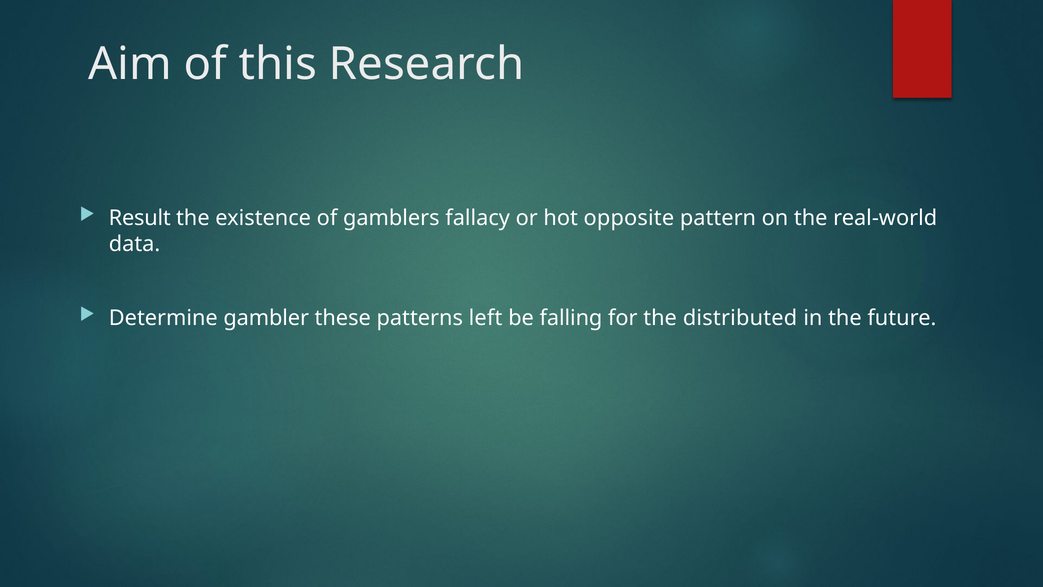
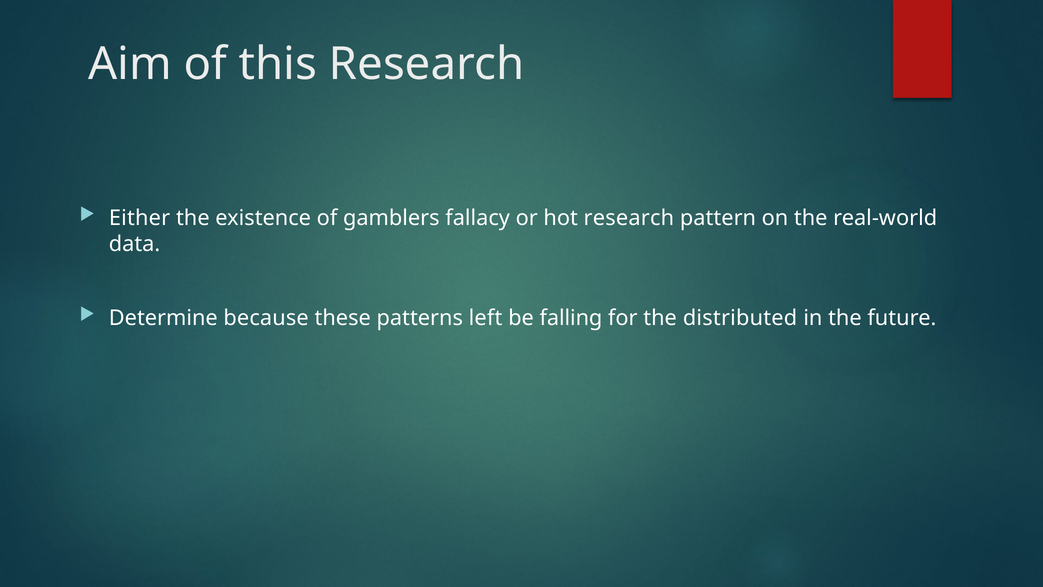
Result: Result -> Either (140, 218)
hot opposite: opposite -> research (629, 218)
gambler: gambler -> because (266, 318)
